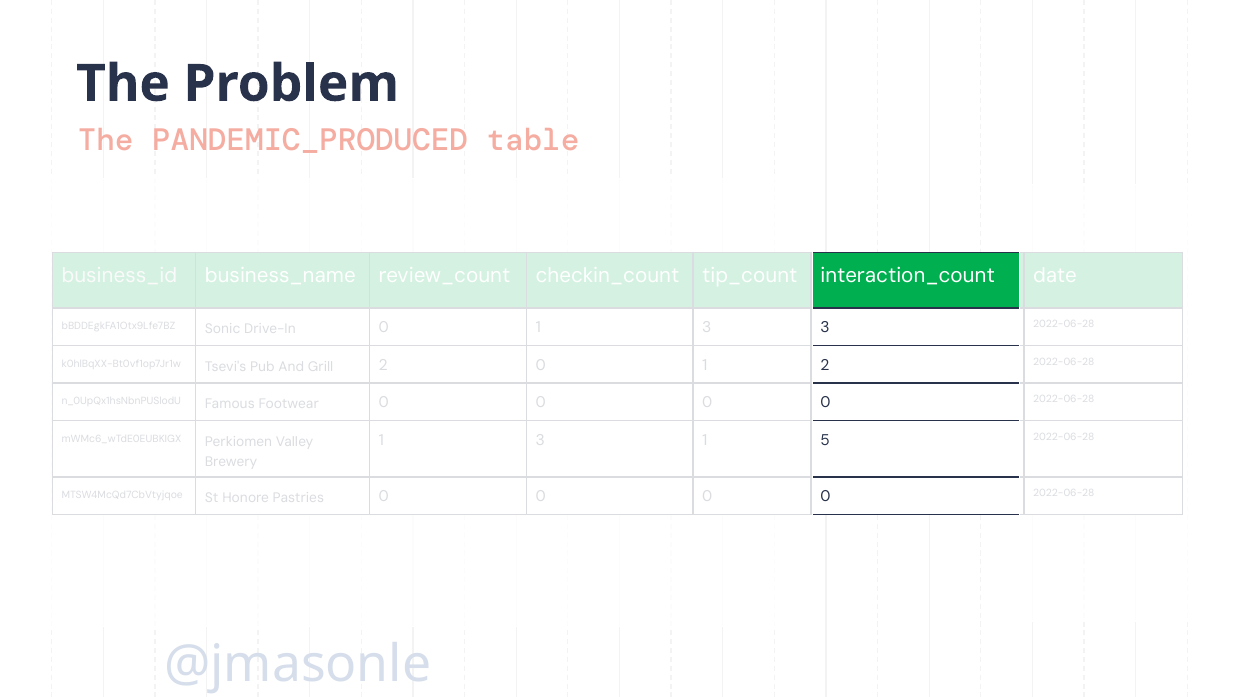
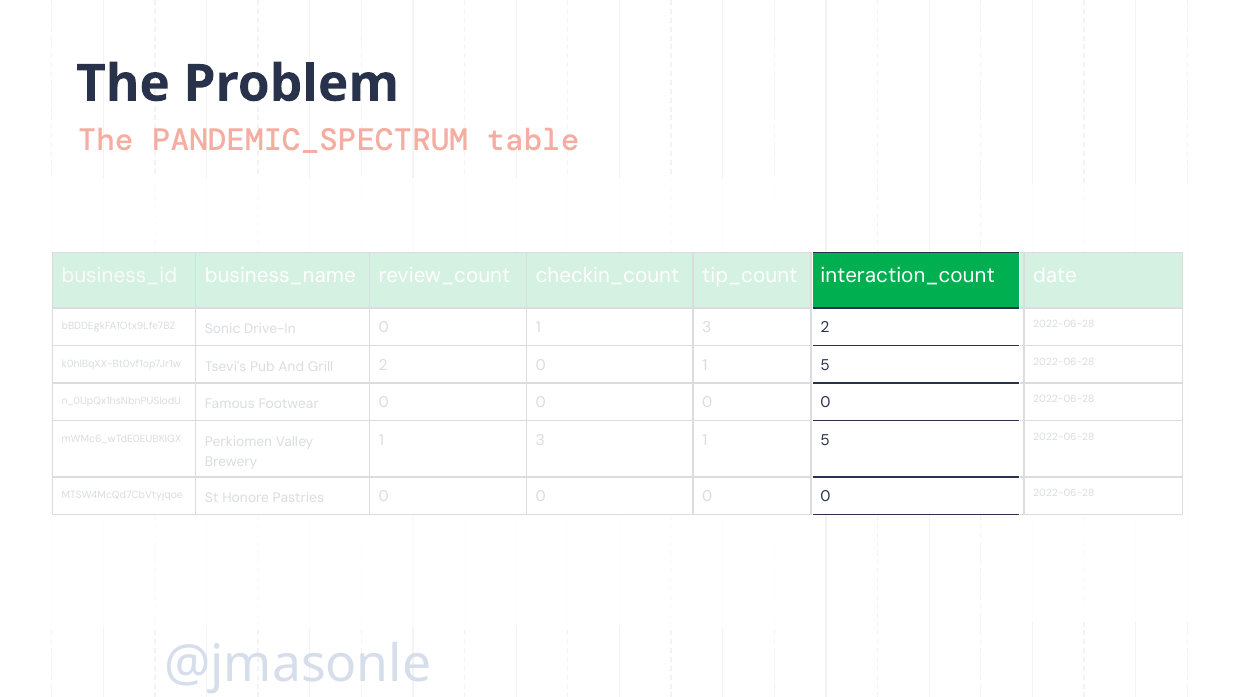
PANDEMIC_PRODUCED: PANDEMIC_PRODUCED -> PANDEMIC_SPECTRUM (310, 140)
3: 3 -> 2 (825, 328)
2: 2 -> 5 (825, 365)
